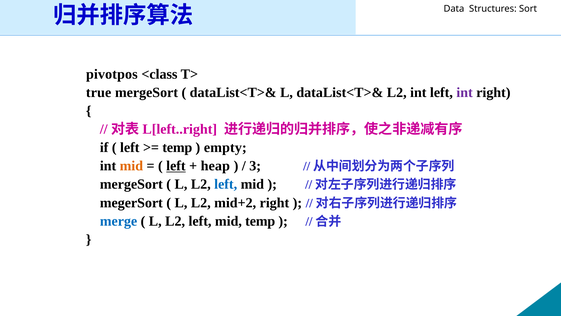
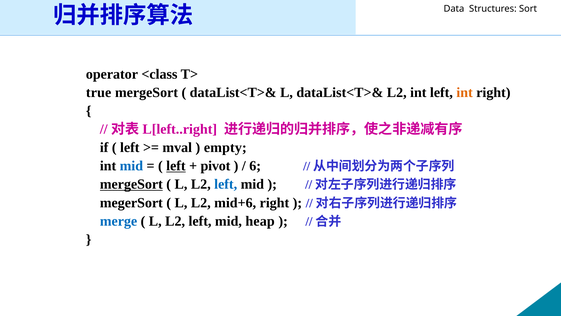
pivotpos: pivotpos -> operator (112, 74)
int colour: purple -> orange (465, 92)
temp: temp -> mval (177, 147)
mid colour: orange -> blue (131, 166)
heap: heap -> pivot (215, 166)
3: 3 -> 6 (255, 166)
mergeSort underline: none -> present (131, 184)
mid+2: mid+2 -> mid+6 (235, 202)
mid temp: temp -> heap (260, 221)
